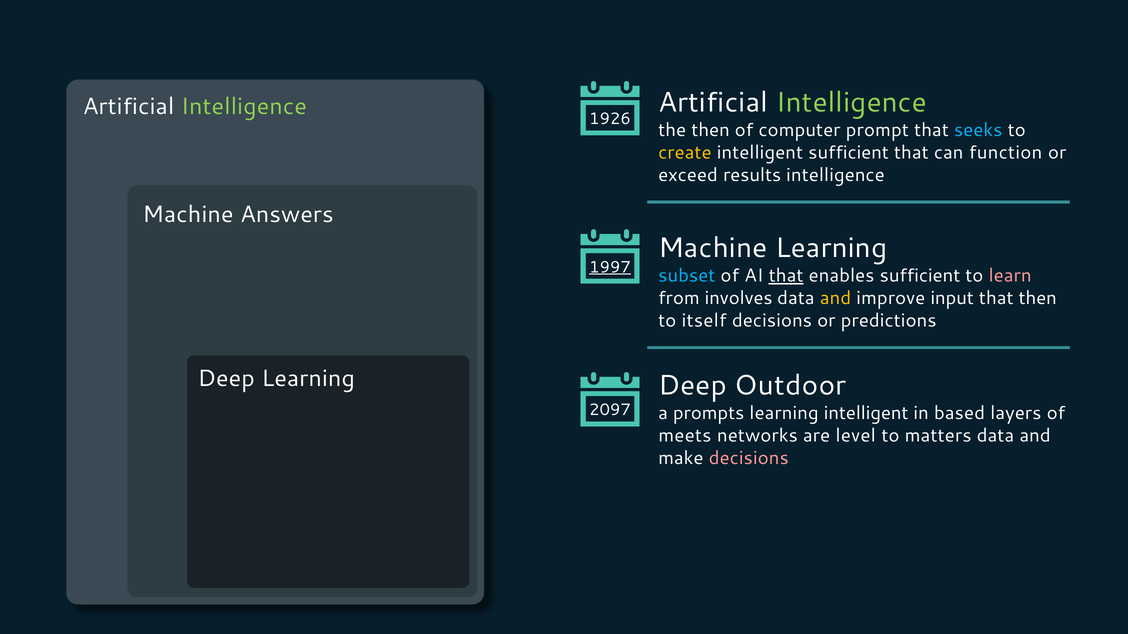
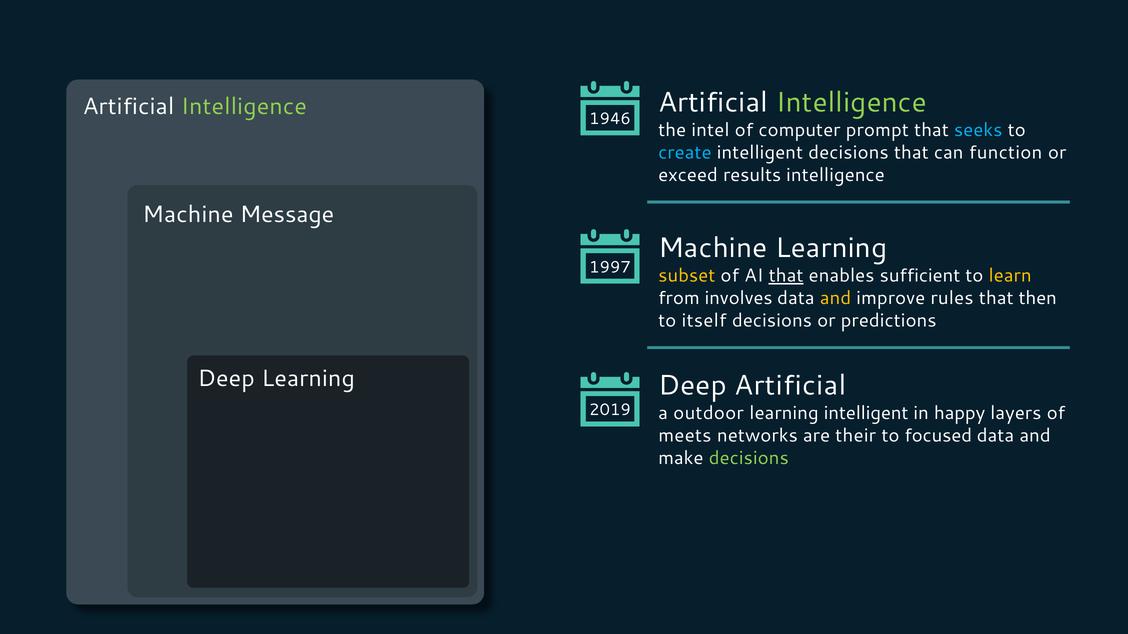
1926: 1926 -> 1946 (610, 119)
the then: then -> intel (710, 130)
create colour: yellow -> light blue (685, 153)
intelligent sufficient: sufficient -> decisions (849, 153)
Answers: Answers -> Message (287, 215)
1997 underline: present -> none (610, 267)
subset colour: light blue -> yellow (687, 276)
learn colour: pink -> yellow (1010, 276)
input: input -> rules (952, 298)
Deep Outdoor: Outdoor -> Artificial (790, 386)
2097: 2097 -> 2019 (610, 410)
prompts: prompts -> outdoor (709, 413)
based: based -> happy (960, 413)
level: level -> their (856, 436)
matters: matters -> focused (938, 436)
decisions colour: pink -> light green (749, 459)
